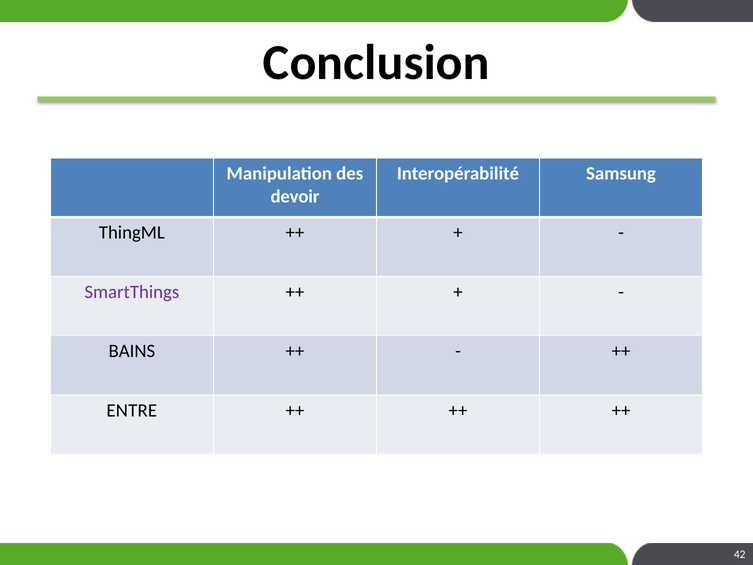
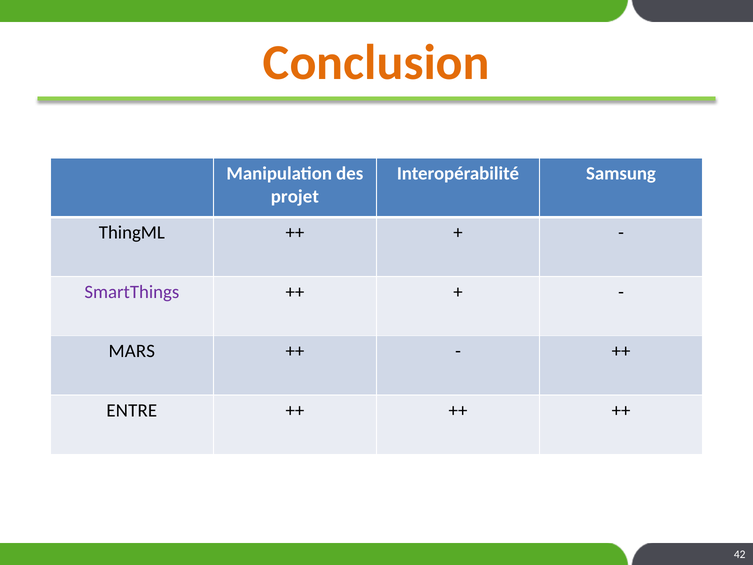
Conclusion colour: black -> orange (376, 63)
devoir: devoir -> projet (295, 196)
BAINS: BAINS -> MARS (132, 351)
